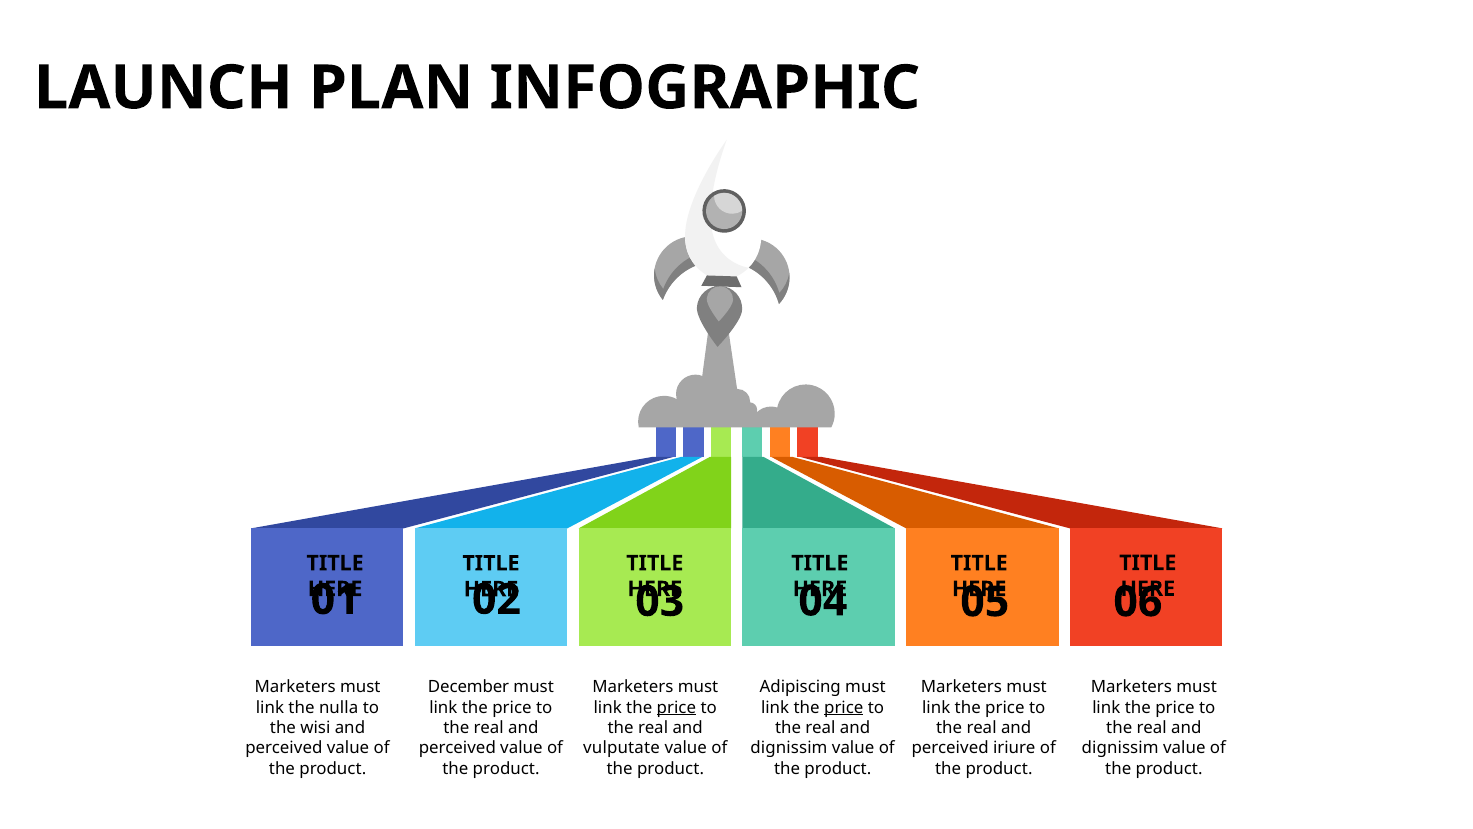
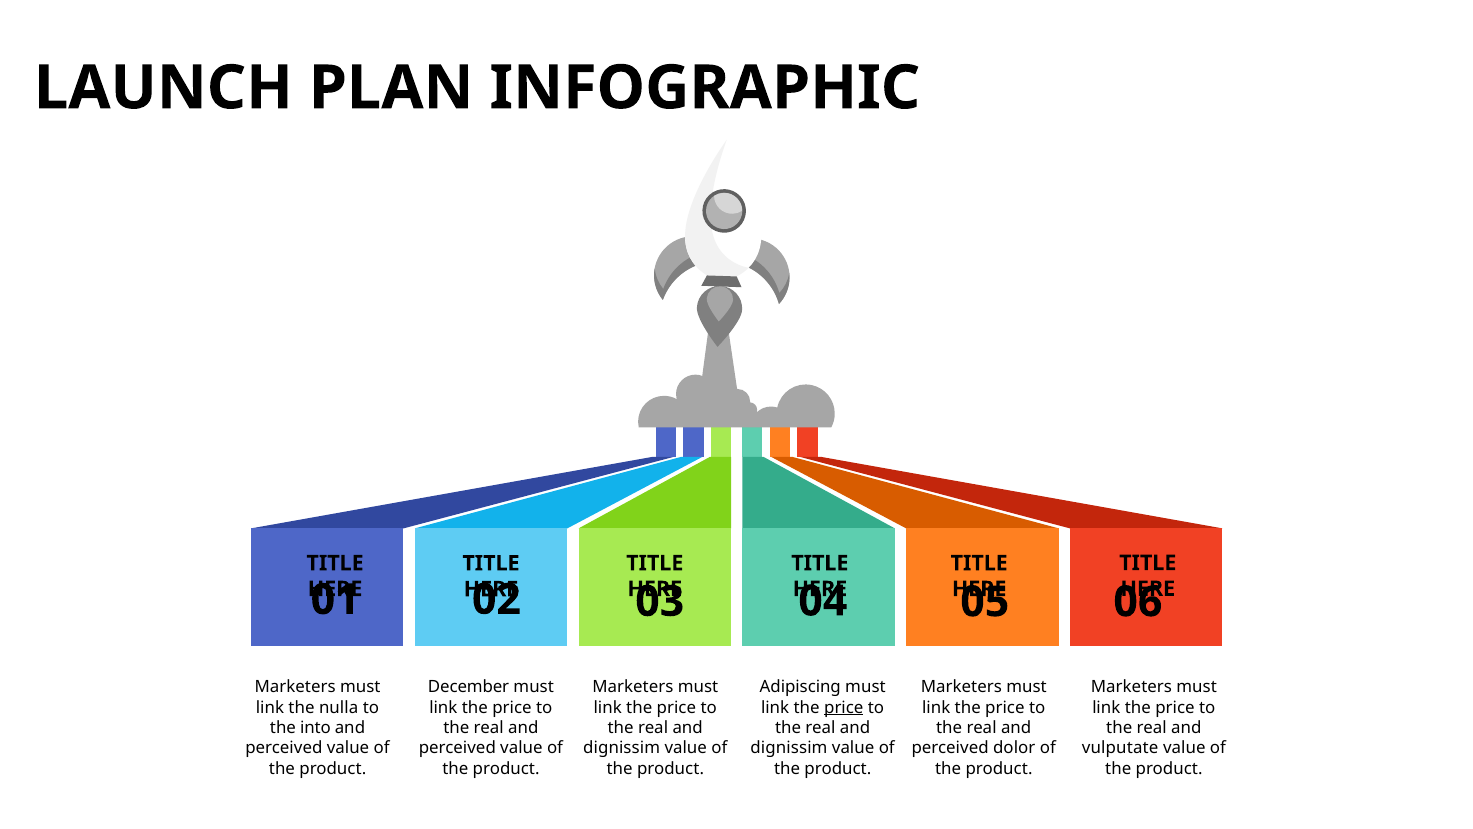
price underline: present -> none (676, 707)
wisi: wisi -> into (315, 728)
vulputate: vulputate -> dignissim (622, 748)
iriure: iriure -> dolor (1014, 748)
dignissim: dignissim -> vulputate (1120, 748)
